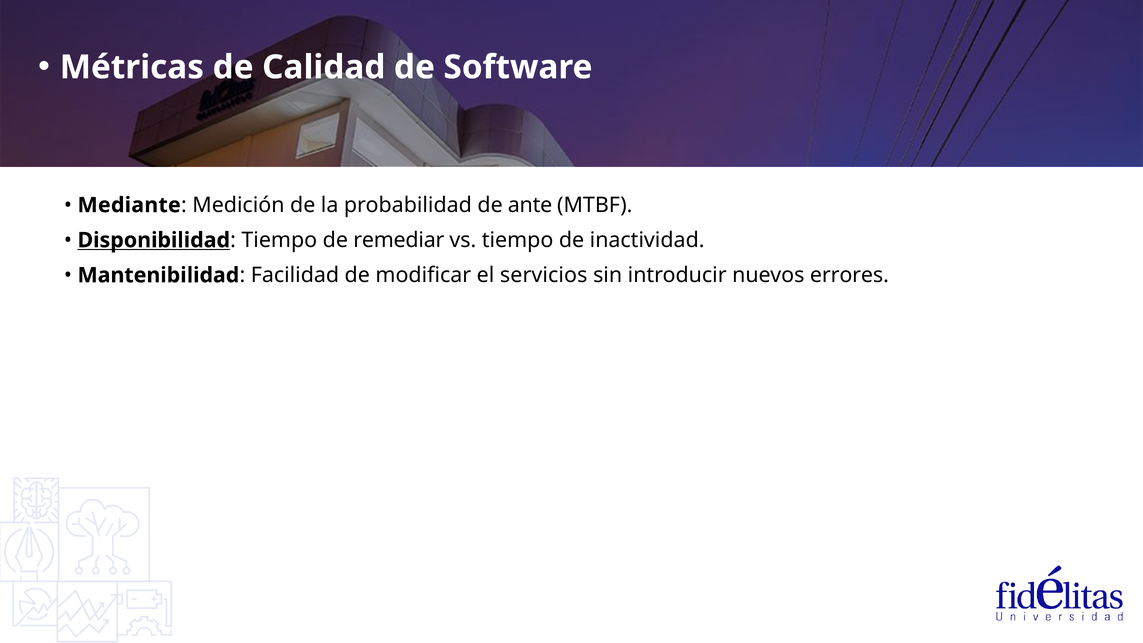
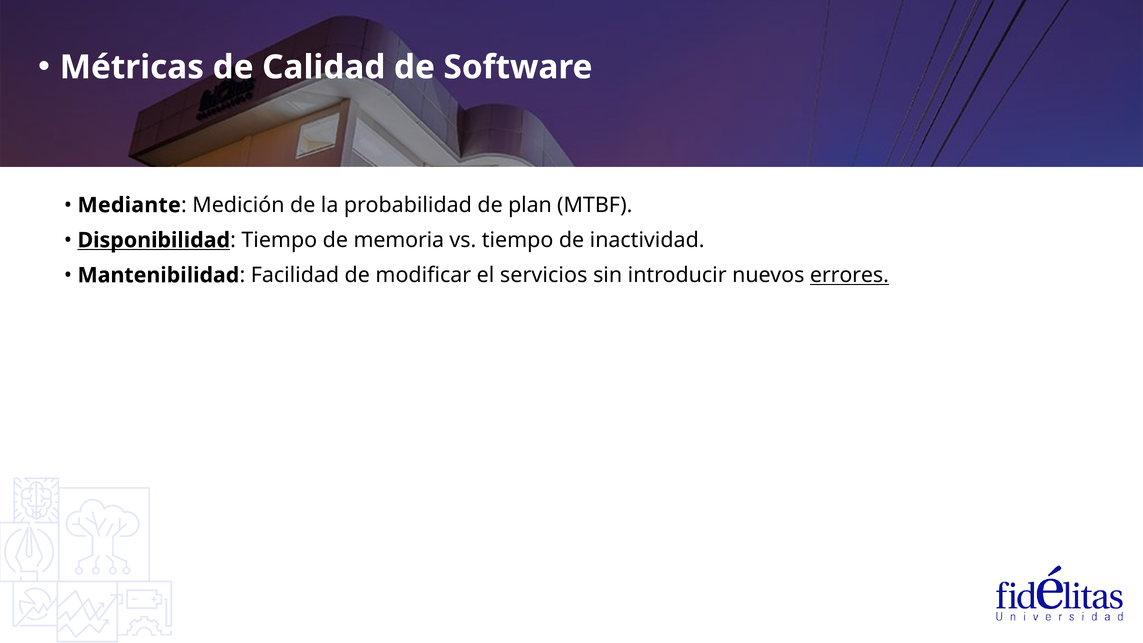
ante: ante -> plan (530, 205)
remediar: remediar -> memoria (399, 240)
errores underline: none -> present (849, 275)
